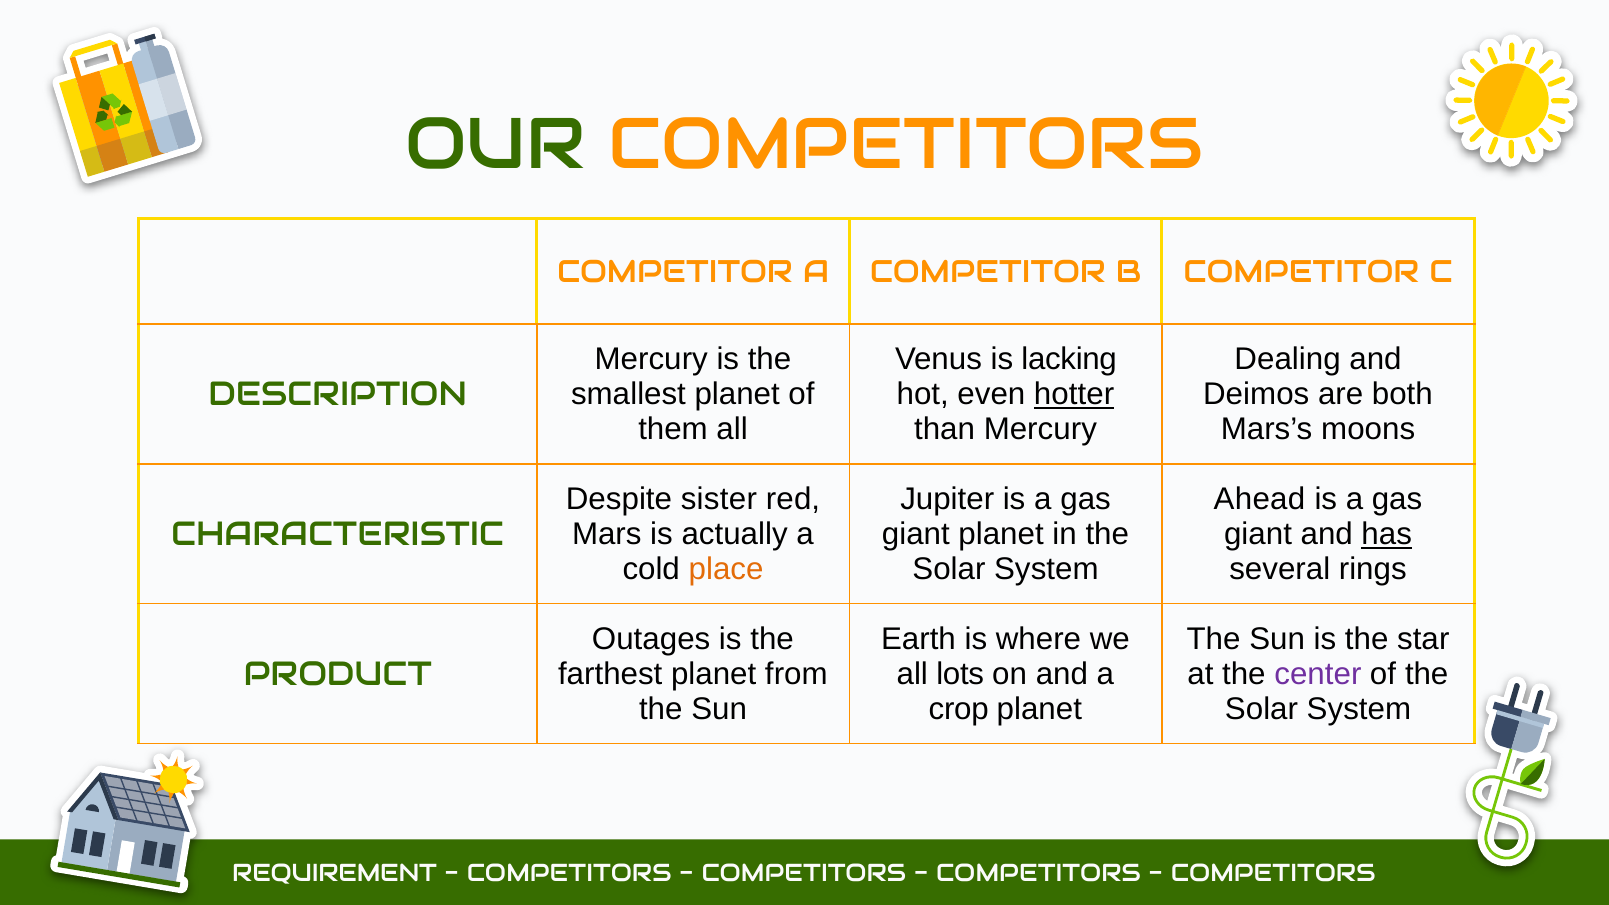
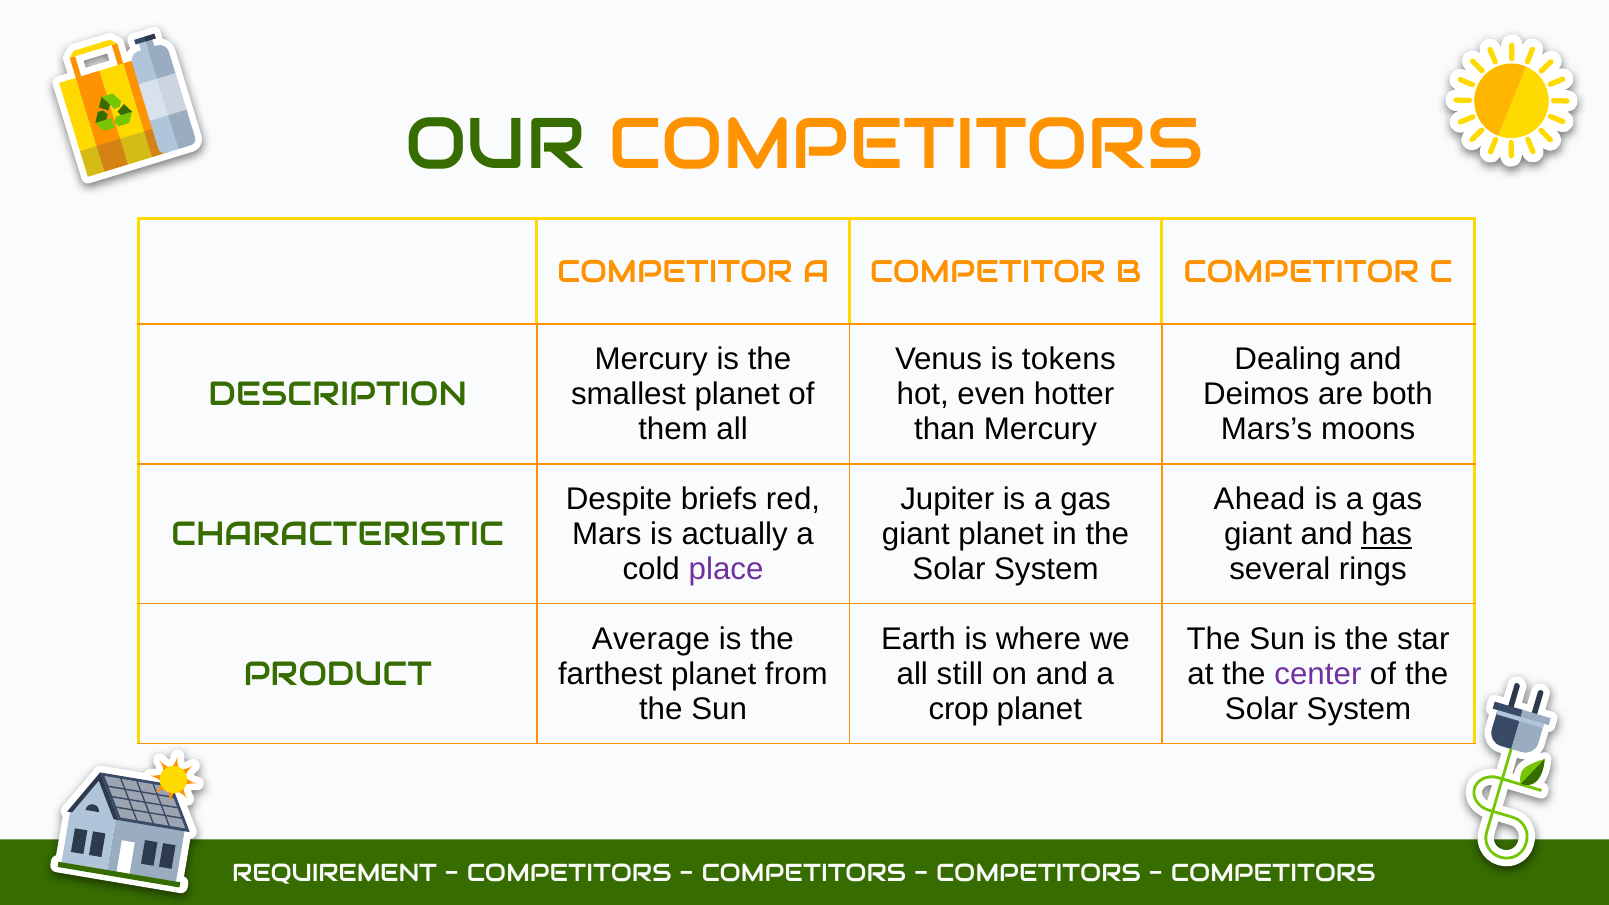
lacking: lacking -> tokens (1069, 359)
hotter underline: present -> none (1074, 394)
sister: sister -> briefs (719, 499)
place colour: orange -> purple (726, 569)
Outages: Outages -> Average (651, 639)
lots: lots -> still (960, 674)
